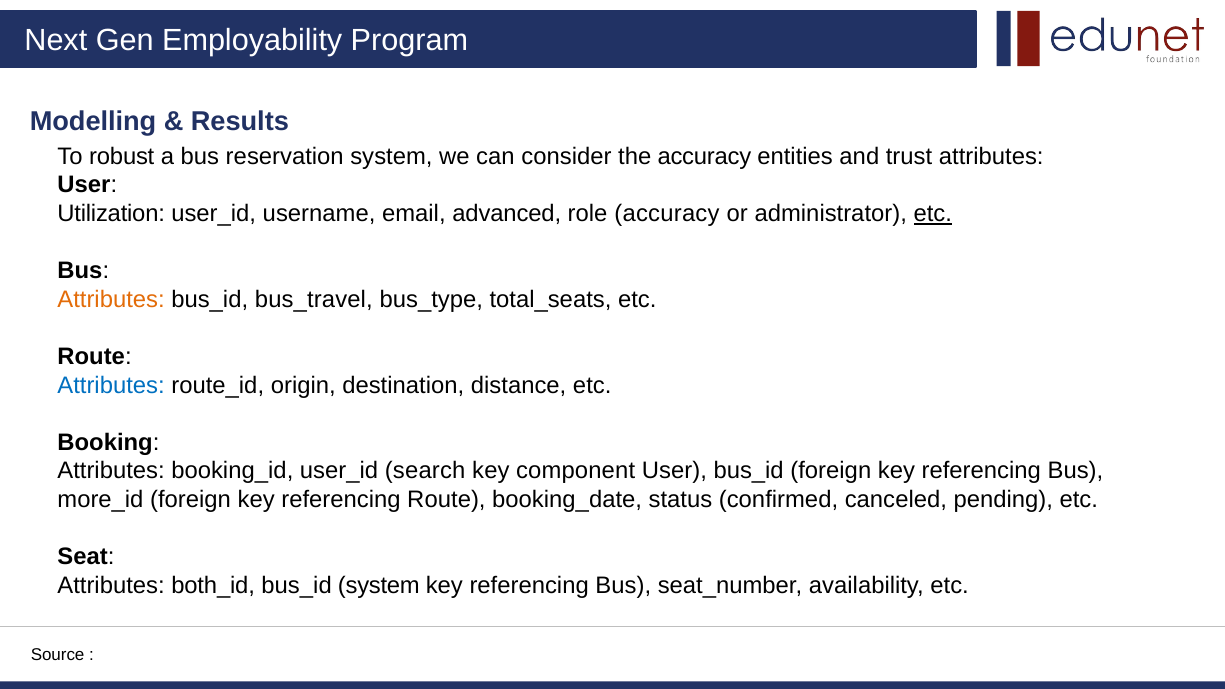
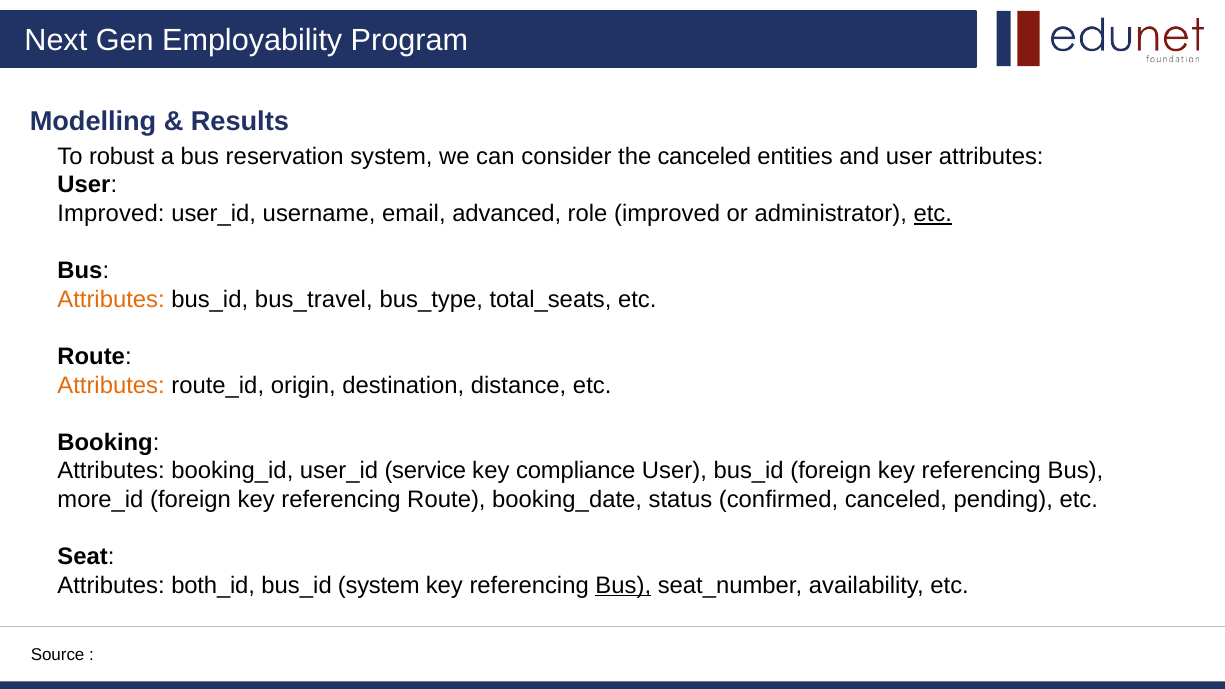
the accuracy: accuracy -> canceled (704, 157)
and trust: trust -> user (909, 157)
Utilization: Utilization -> Improved (111, 214)
role accuracy: accuracy -> improved (667, 214)
Attributes colour: blue -> orange (111, 385)
search: search -> service (425, 471)
component: component -> compliance (576, 471)
Bus underline: none -> present (623, 586)
